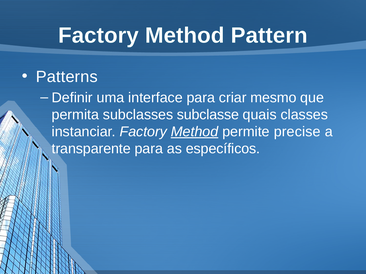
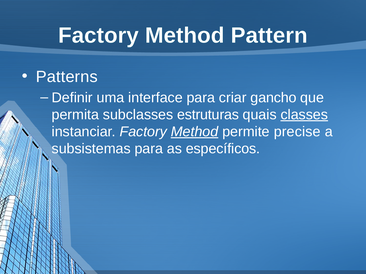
mesmo: mesmo -> gancho (273, 98)
subclasse: subclasse -> estruturas (208, 115)
classes underline: none -> present (304, 115)
transparente: transparente -> subsistemas (91, 149)
